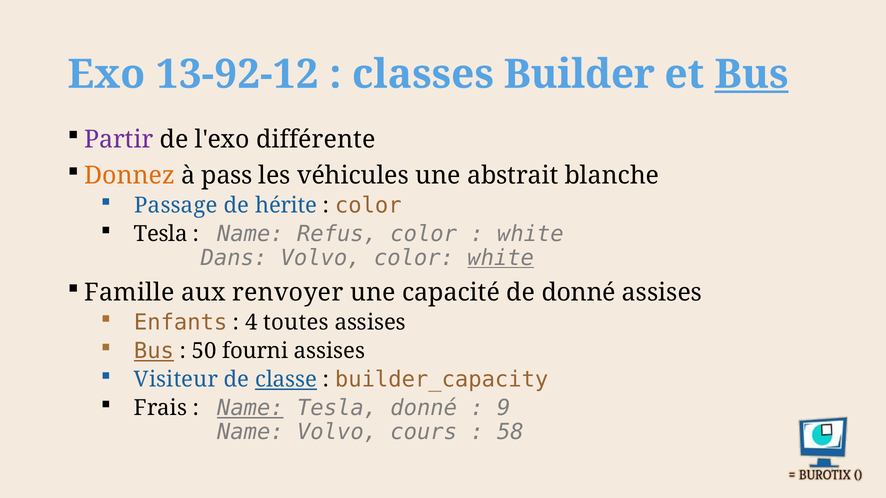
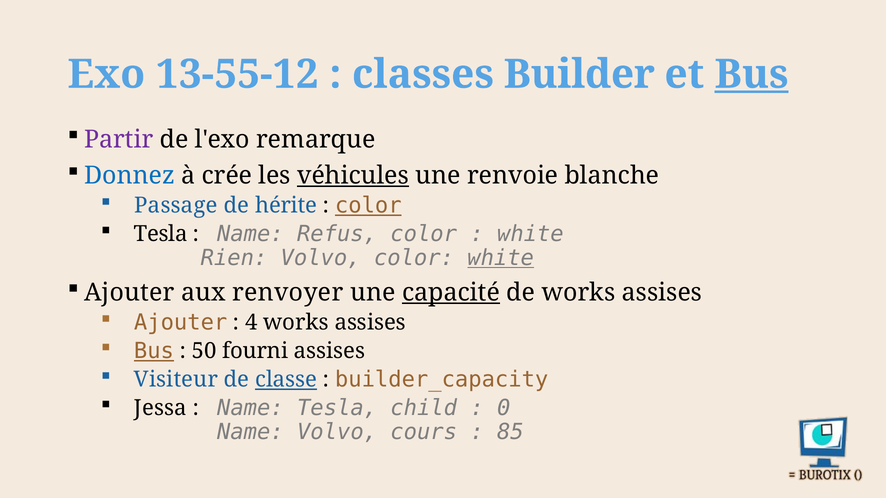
13-92-12: 13-92-12 -> 13-55-12 (237, 74)
différente: différente -> remarque (316, 140)
Donnez colour: orange -> blue (130, 176)
pass: pass -> crée (227, 176)
véhicules underline: none -> present (353, 176)
abstrait: abstrait -> renvoie (513, 176)
color underline: none -> present (368, 206)
Dans: Dans -> Rien (234, 258)
Famille: Famille -> Ajouter (129, 293)
capacité underline: none -> present (451, 293)
de donné: donné -> works (578, 293)
Enfants: Enfants -> Ajouter (181, 323)
4 toutes: toutes -> works (296, 323)
Frais: Frais -> Jessa (160, 408)
Name underline: present -> none (250, 408)
Tesla donné: donné -> child (424, 408)
9: 9 -> 0 (504, 408)
58: 58 -> 85 (510, 432)
